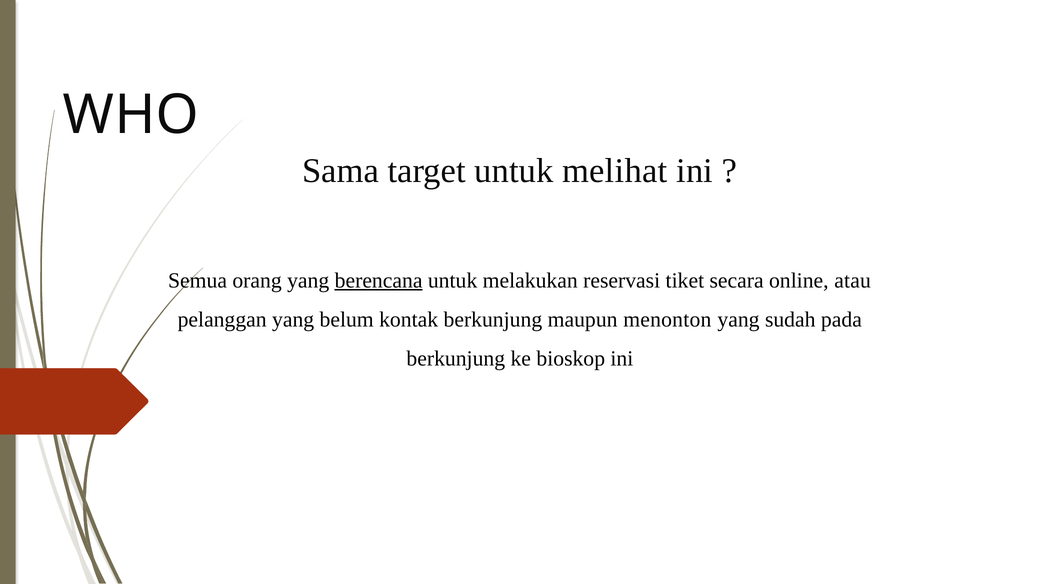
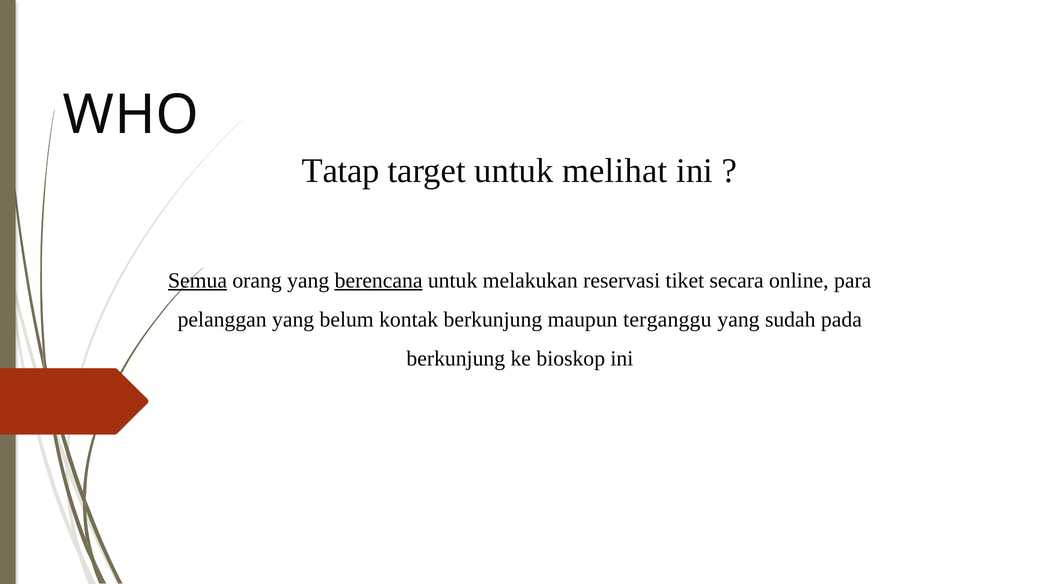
Sama: Sama -> Tatap (341, 171)
Semua underline: none -> present (198, 281)
atau: atau -> para (853, 281)
menonton: menonton -> terganggu (667, 320)
